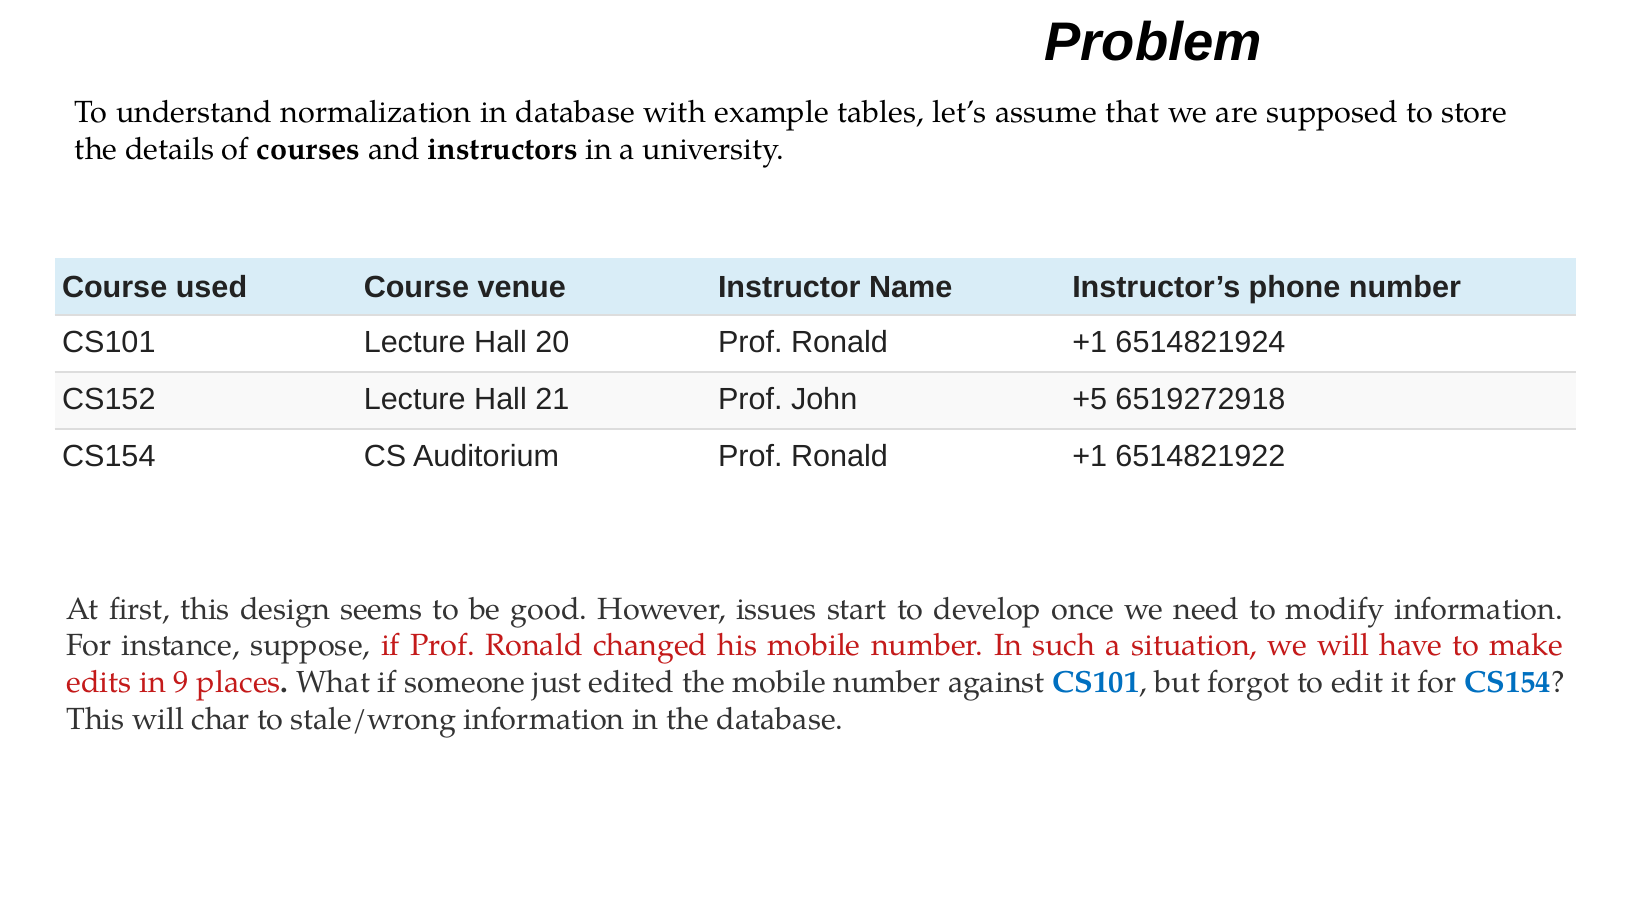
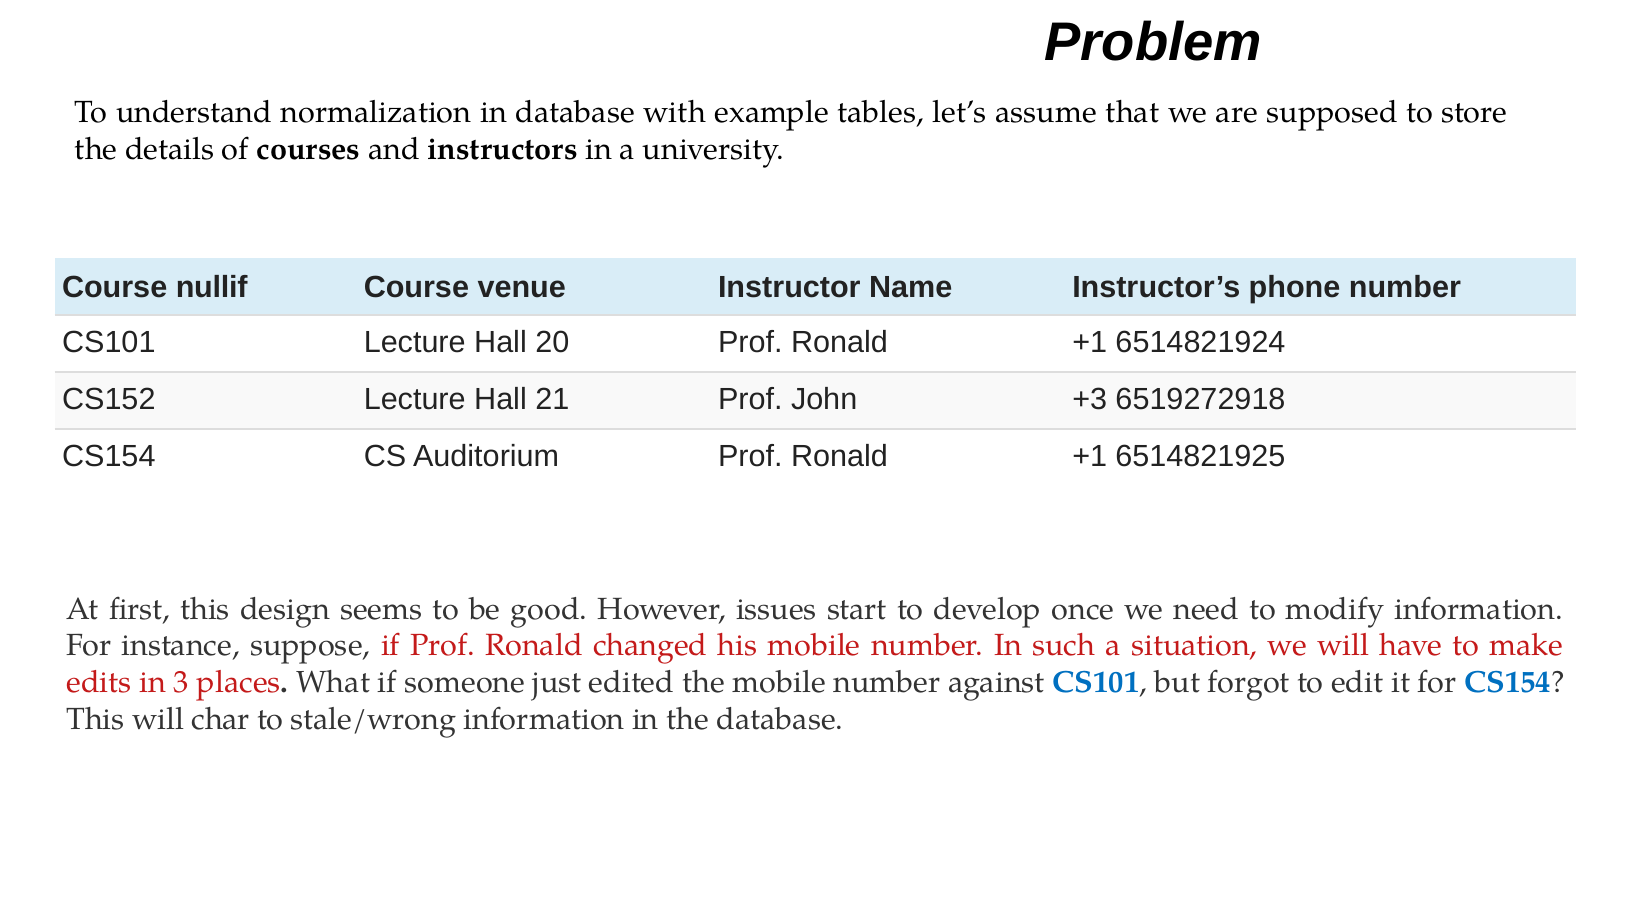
used: used -> nullif (212, 287)
+5: +5 -> +3 (1090, 400)
6514821922: 6514821922 -> 6514821925 (1200, 457)
9: 9 -> 3 (181, 683)
